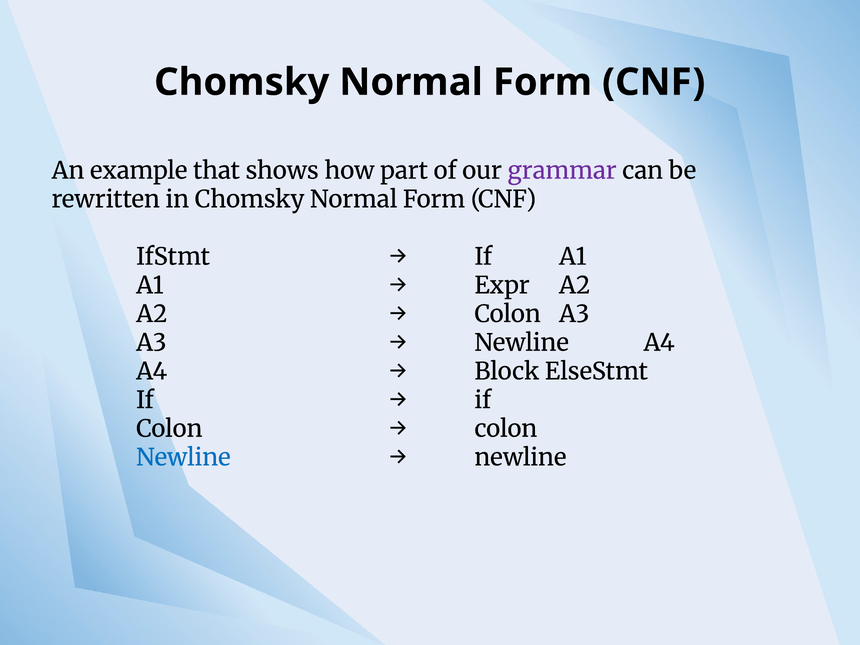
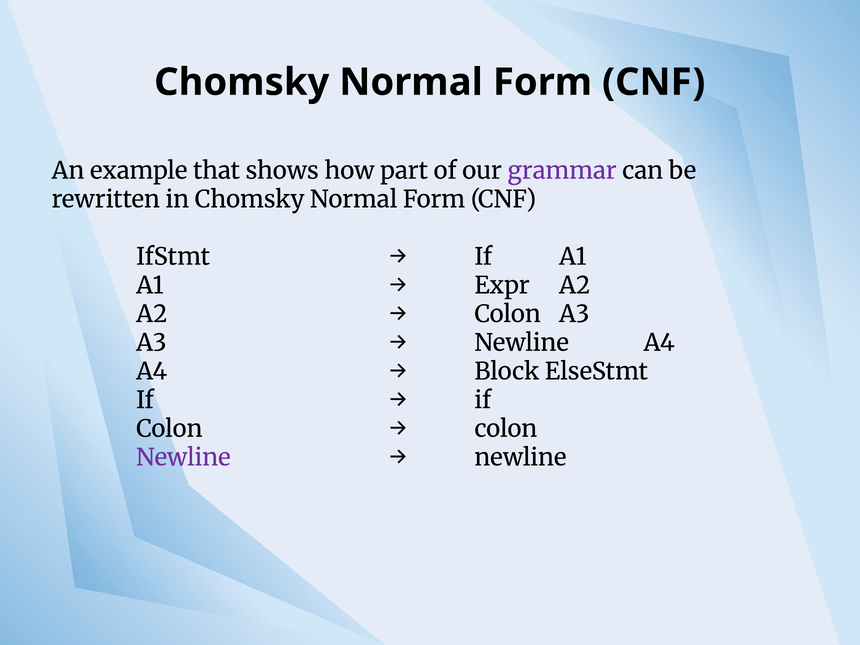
Newline colour: blue -> purple (183, 458)
